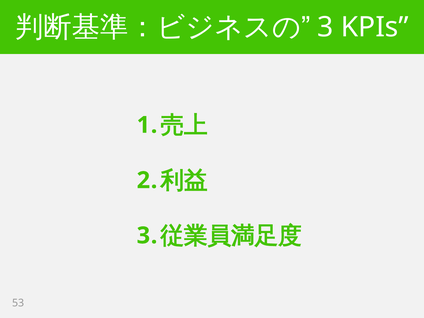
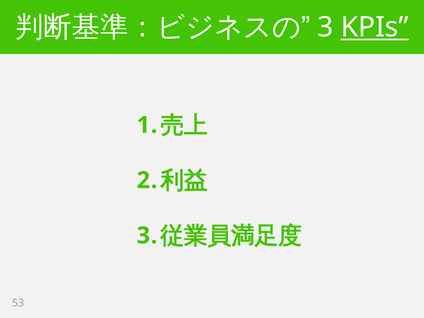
KPIs underline: none -> present (375, 27)
